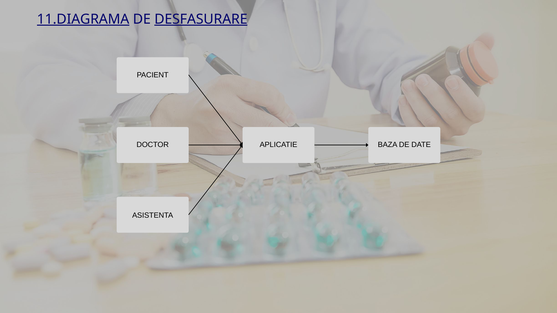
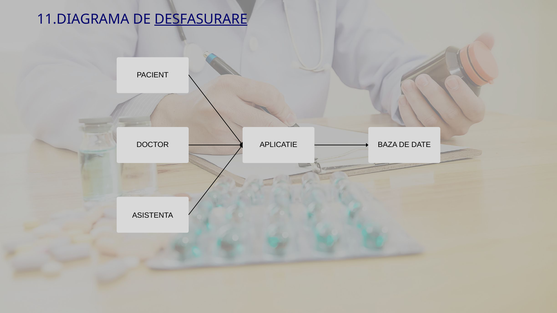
11.DIAGRAMA underline: present -> none (83, 19)
